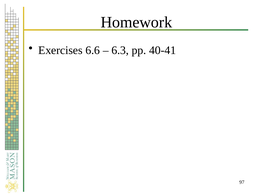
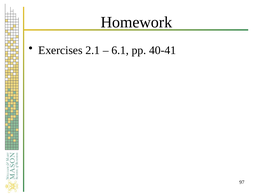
6.6: 6.6 -> 2.1 (93, 50)
6.3: 6.3 -> 6.1 (120, 50)
